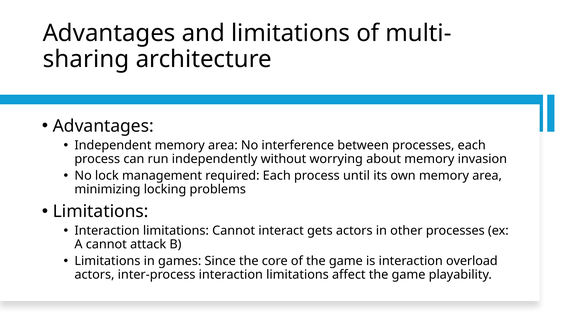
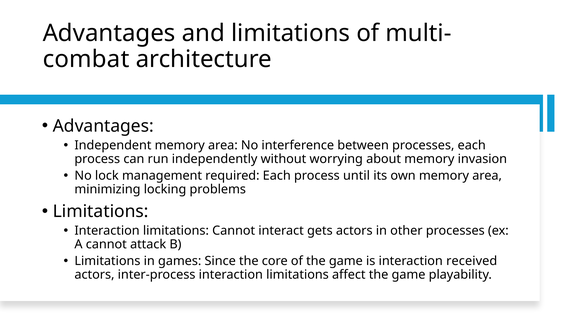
sharing: sharing -> combat (86, 59)
overload: overload -> received (472, 261)
